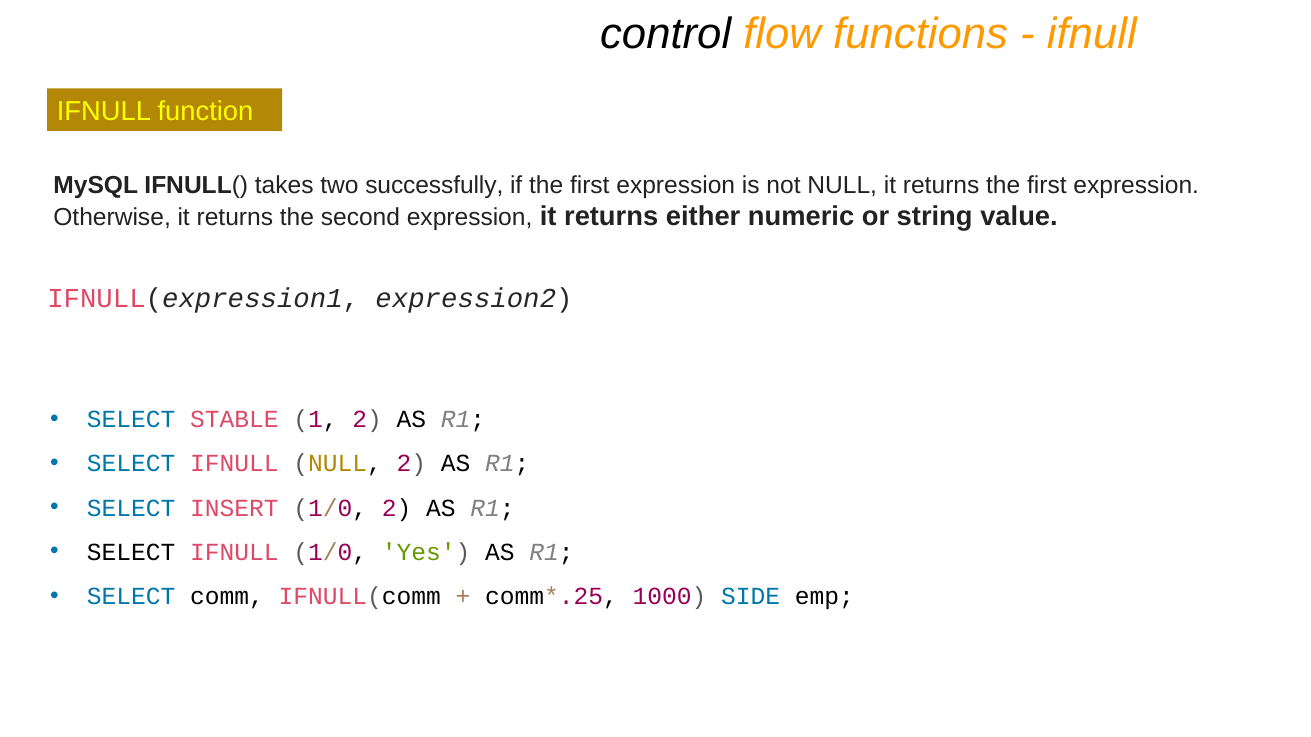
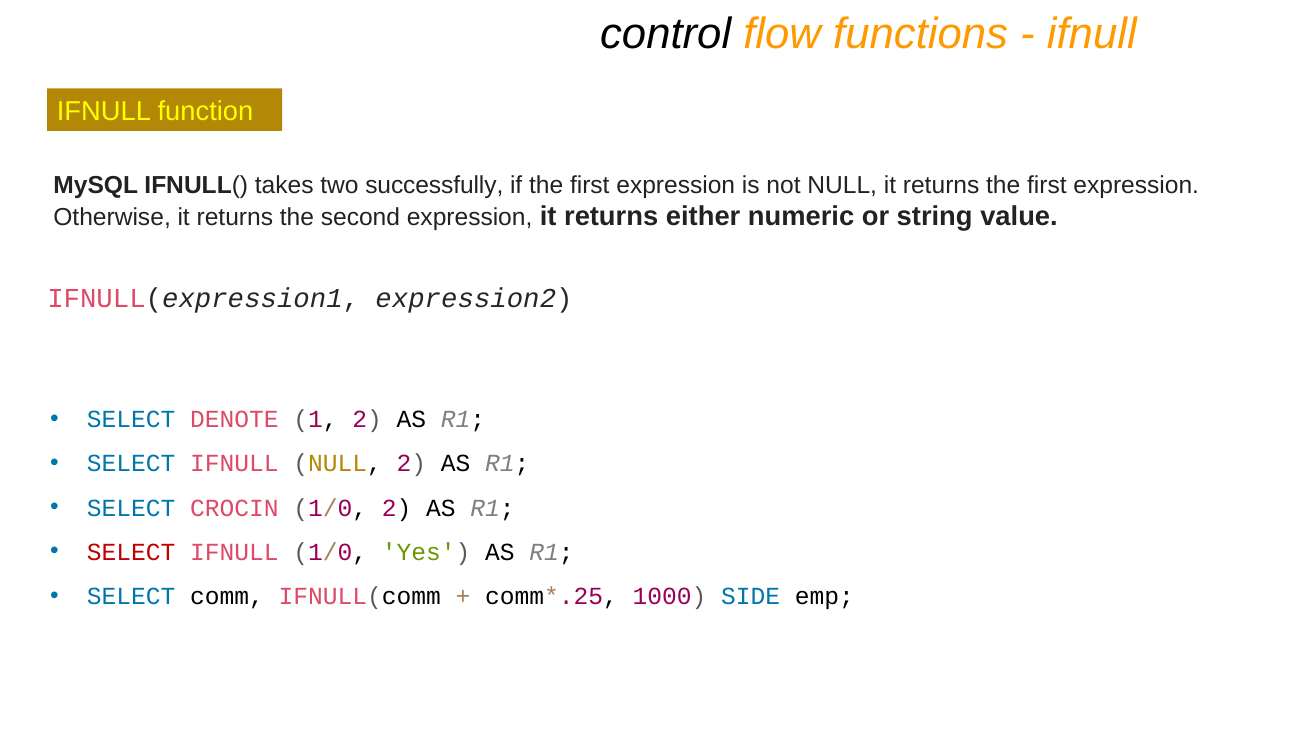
STABLE: STABLE -> DENOTE (234, 420)
INSERT: INSERT -> CROCIN (234, 508)
SELECT colour: black -> red (131, 552)
